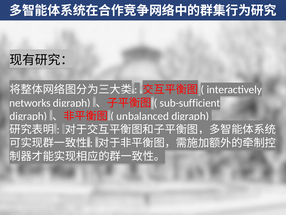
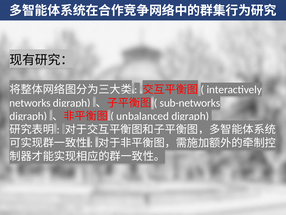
sub-sufficient: sub-sufficient -> sub-networks (190, 103)
